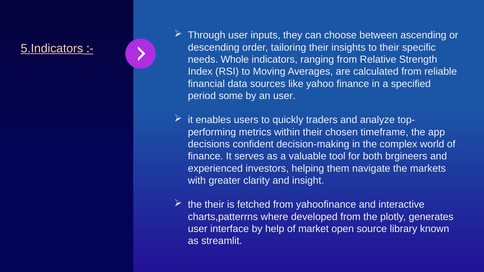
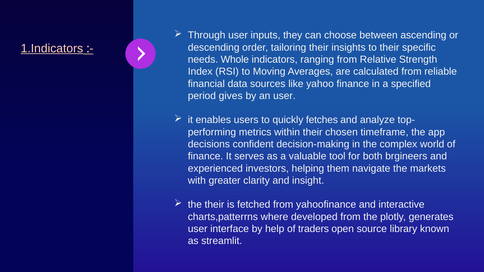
5.Indicators: 5.Indicators -> 1.Indicators (52, 48)
some: some -> gives (231, 96)
traders: traders -> fetches (322, 120)
market: market -> traders (314, 229)
